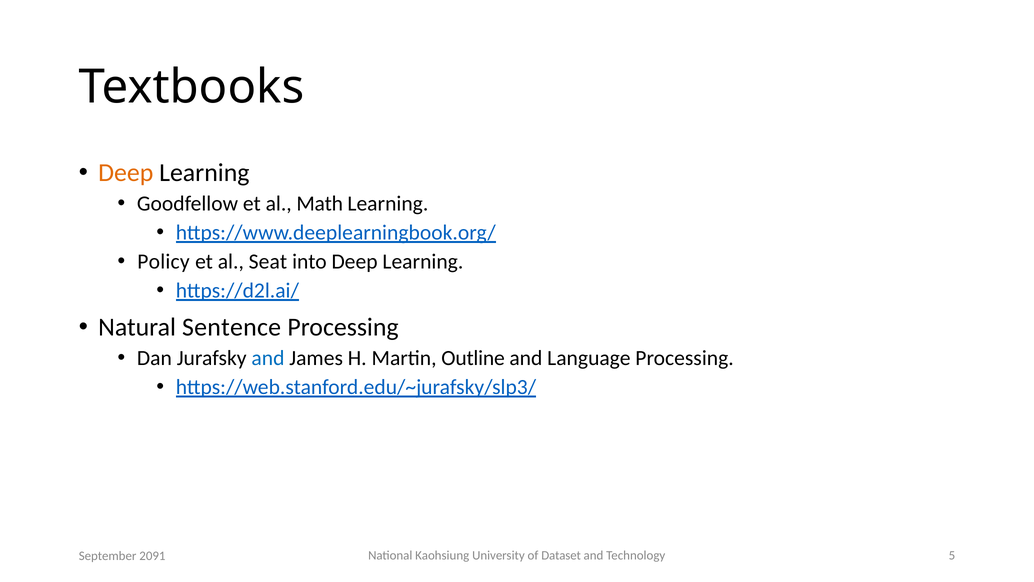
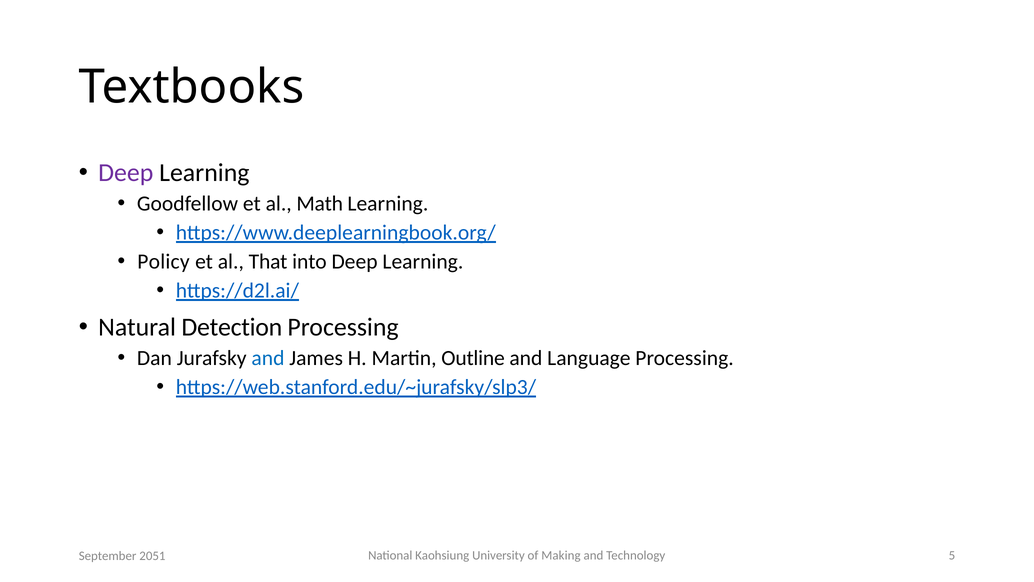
Deep colour: orange -> purple (126, 173)
Seat: Seat -> That (268, 261)
Sentence: Sentence -> Detection (232, 327)
Dataset: Dataset -> Making (561, 555)
2091: 2091 -> 2051 (152, 555)
